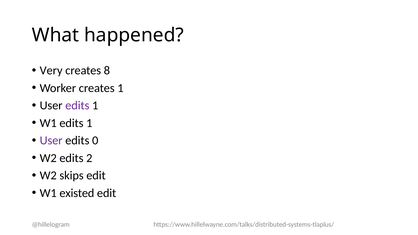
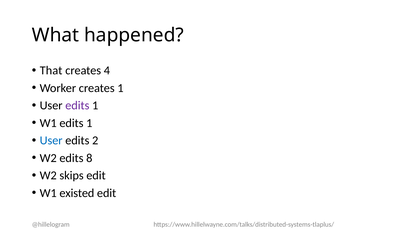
Very: Very -> That (51, 71)
8: 8 -> 4 (107, 71)
User colour: purple -> blue (51, 141)
0: 0 -> 2 (95, 141)
2: 2 -> 8 (89, 158)
